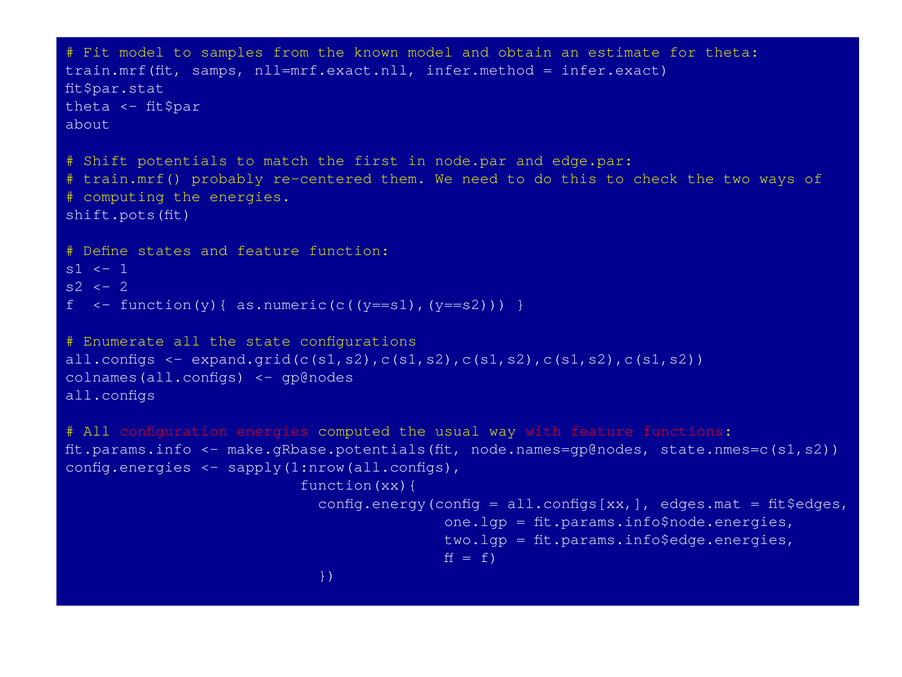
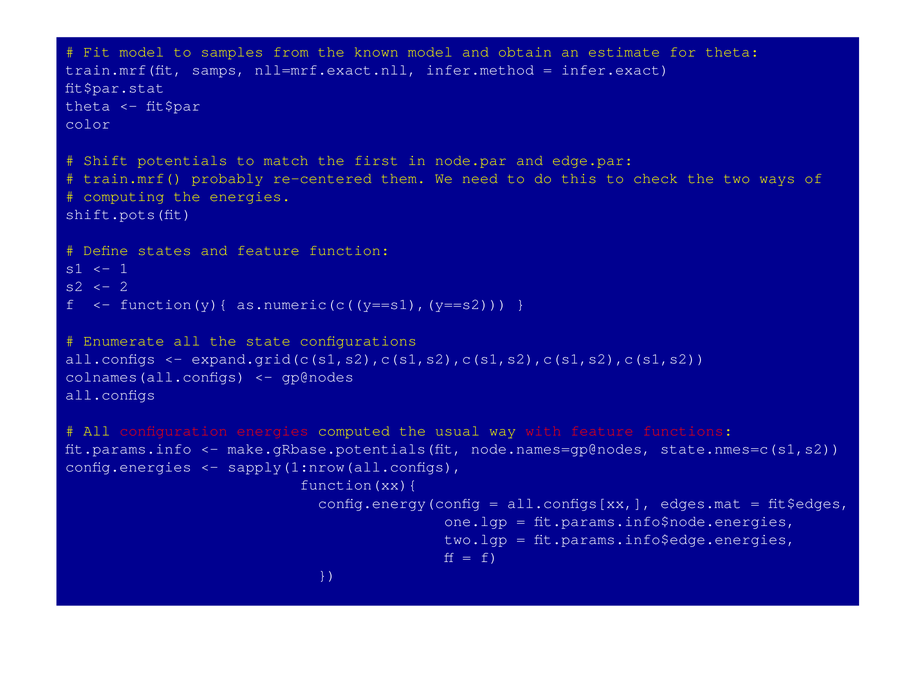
about: about -> color (88, 124)
